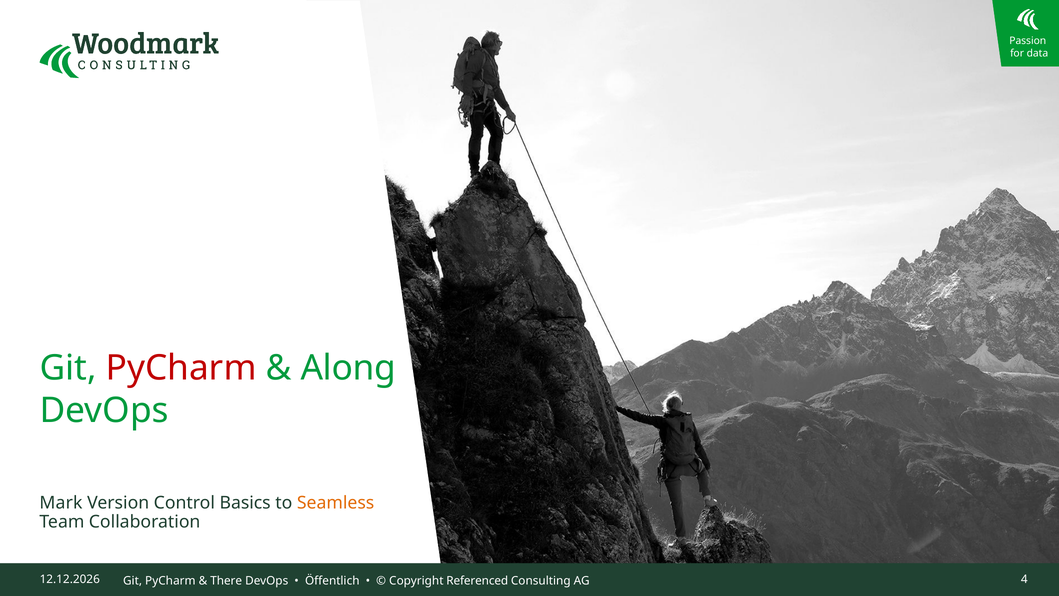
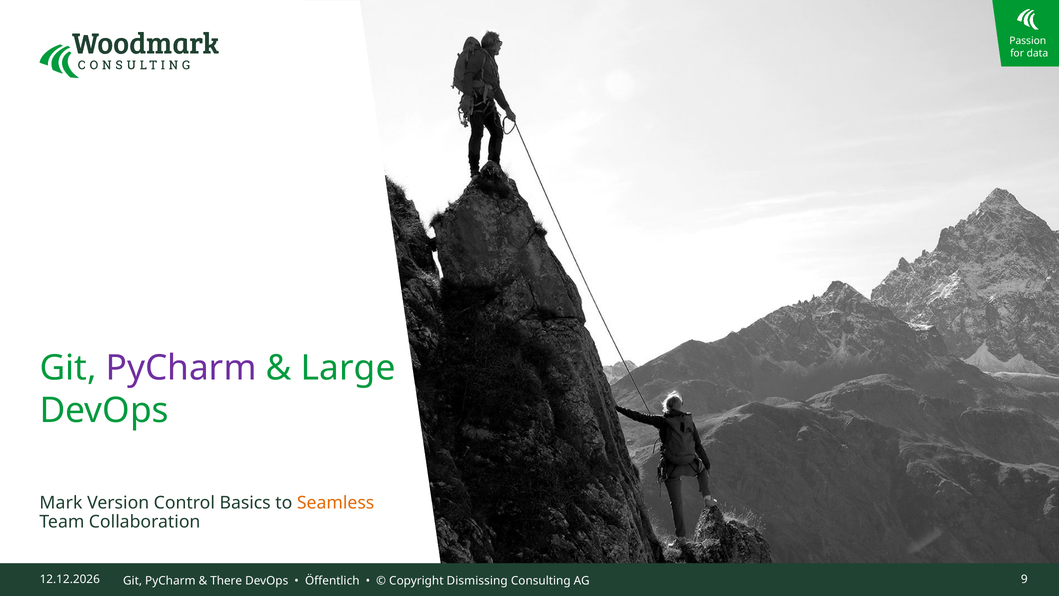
PyCharm colour: red -> purple (181, 368)
Along: Along -> Large (348, 368)
Referenced: Referenced -> Dismissing (477, 580)
4: 4 -> 9 (1024, 579)
